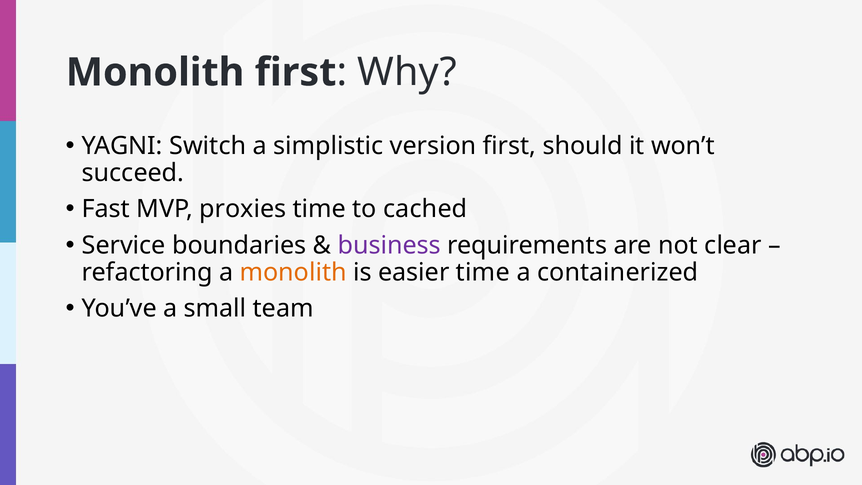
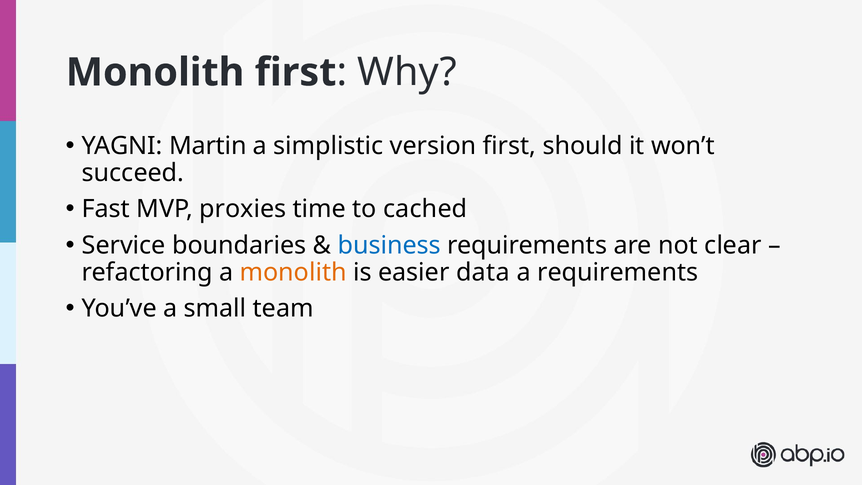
Switch: Switch -> Martin (208, 146)
business colour: purple -> blue (389, 245)
easier time: time -> data (483, 272)
a containerized: containerized -> requirements (618, 272)
